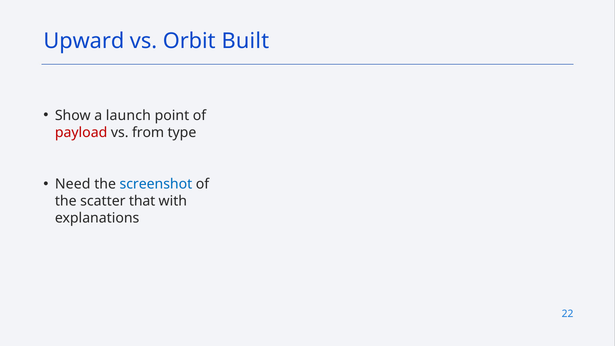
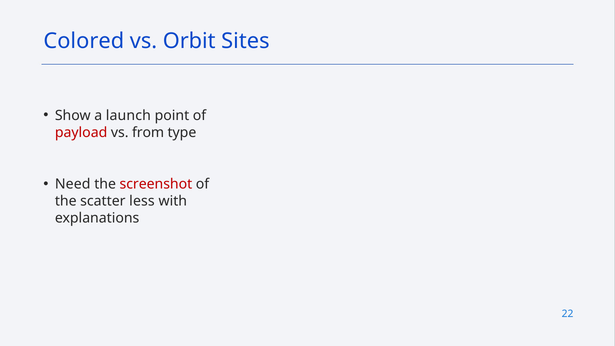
Upward: Upward -> Colored (84, 41)
Built: Built -> Sites (245, 41)
screenshot colour: blue -> red (156, 184)
that: that -> less (142, 201)
